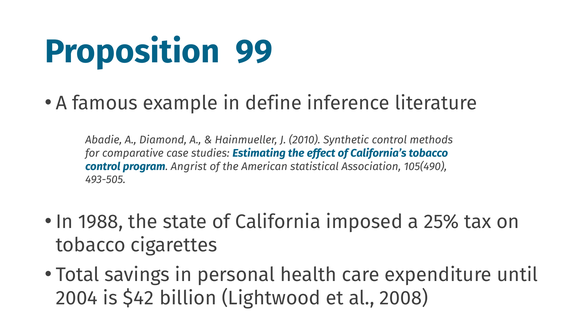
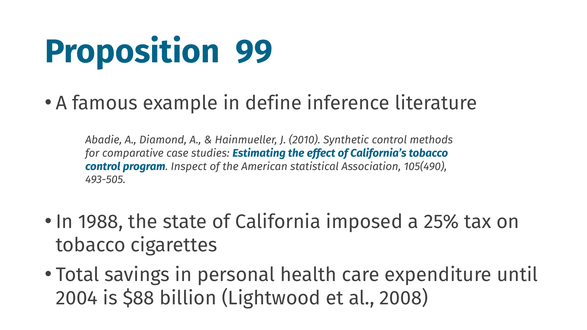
Angrist: Angrist -> Inspect (189, 167)
$42: $42 -> $88 (139, 298)
